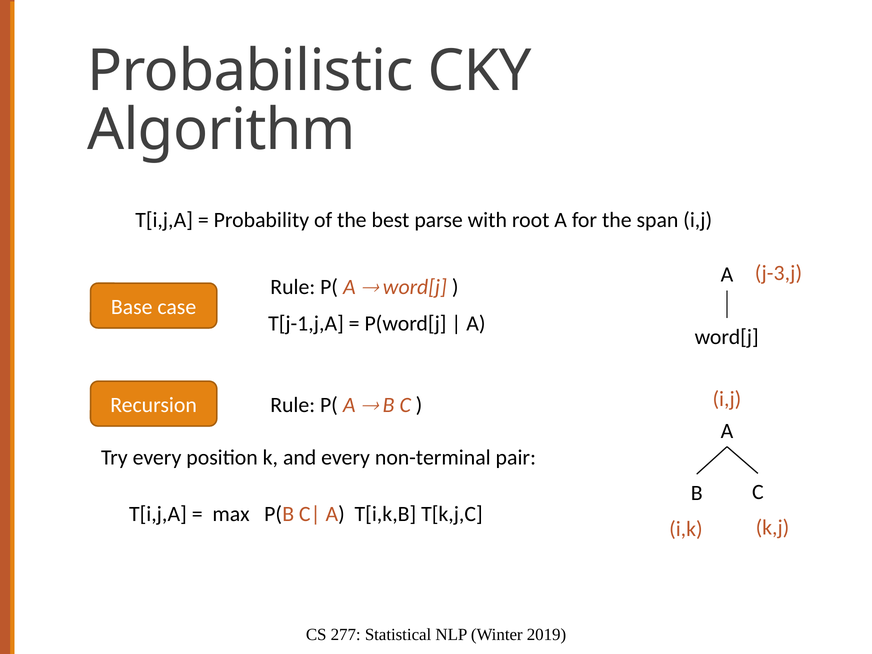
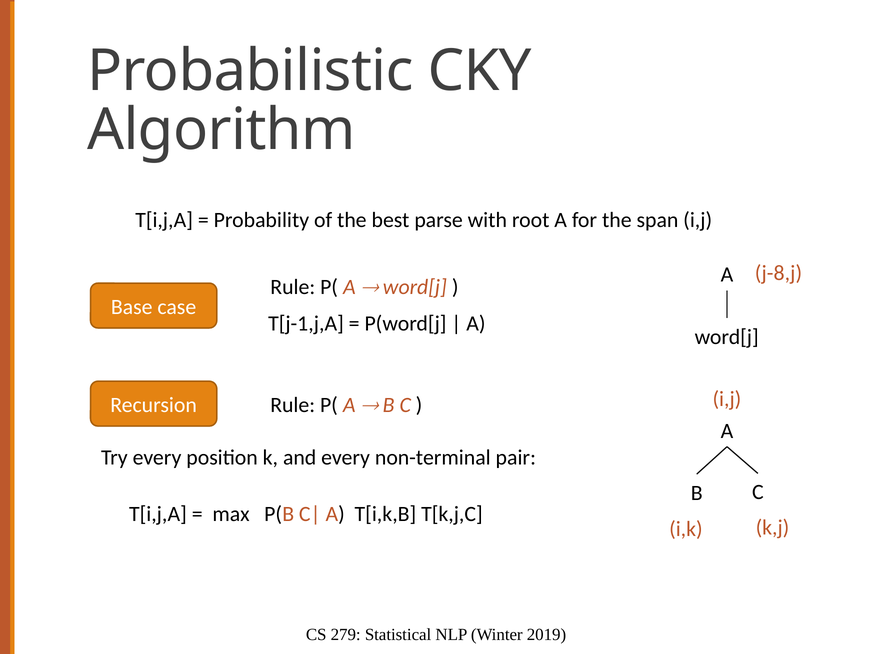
j-3,j: j-3,j -> j-8,j (778, 273)
277: 277 -> 279 (346, 635)
